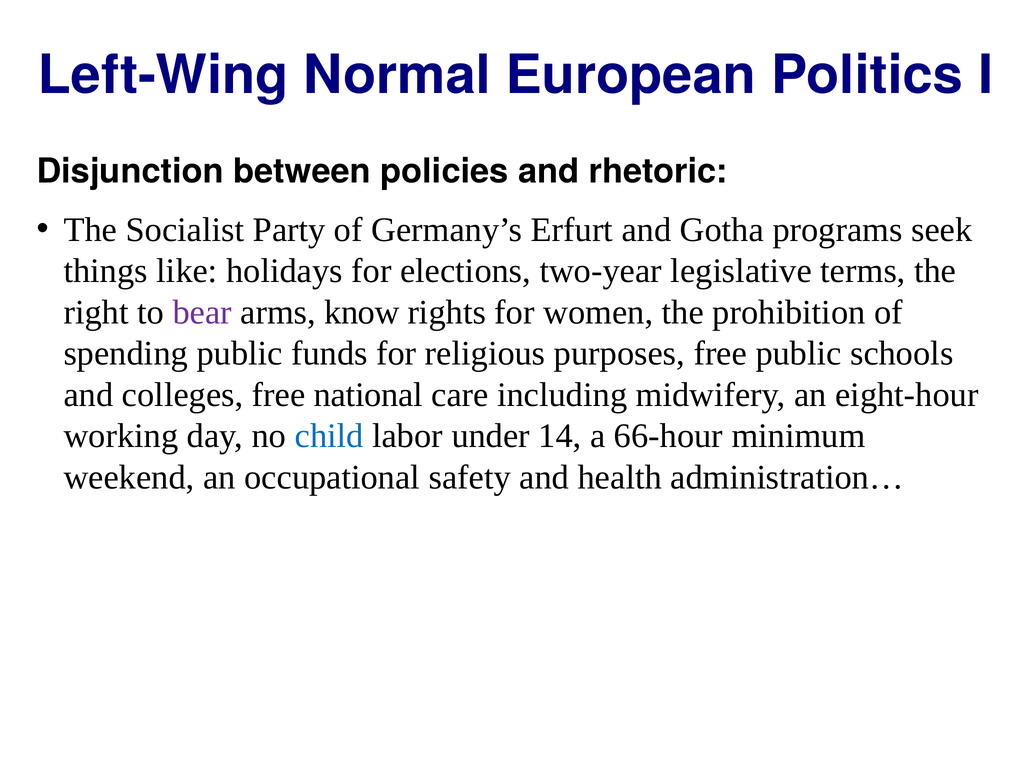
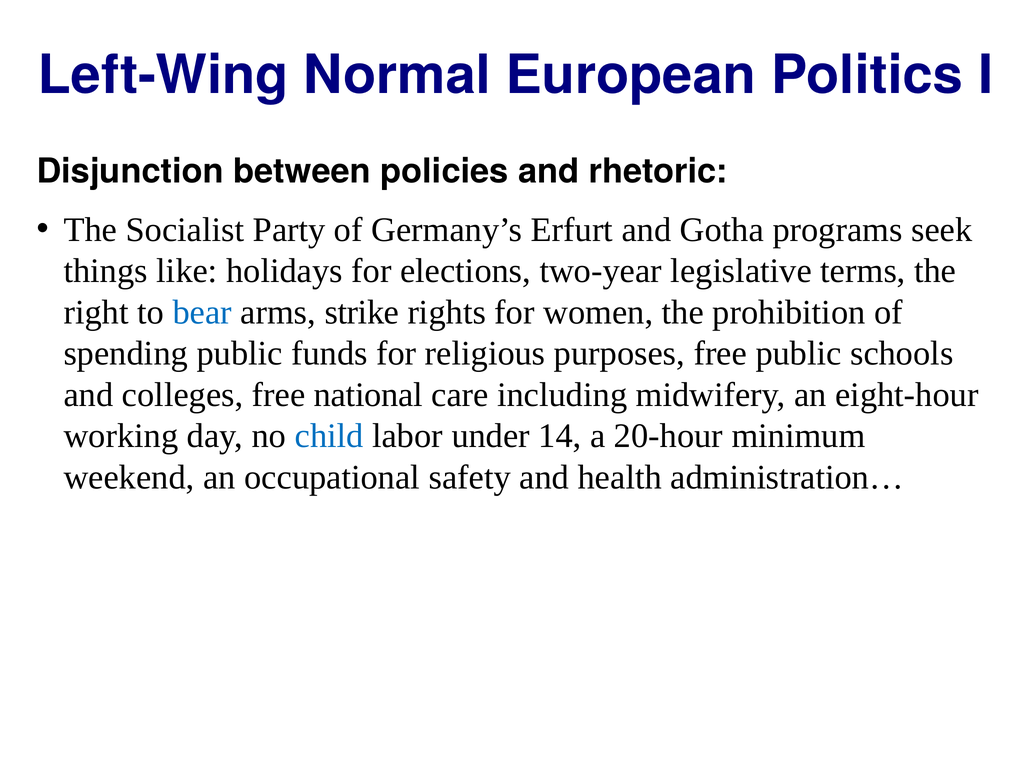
bear colour: purple -> blue (202, 313)
know: know -> strike (362, 313)
66-hour: 66-hour -> 20-hour (668, 437)
